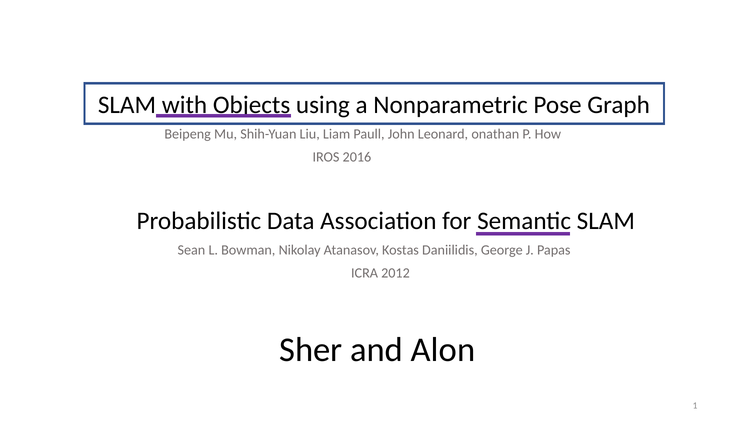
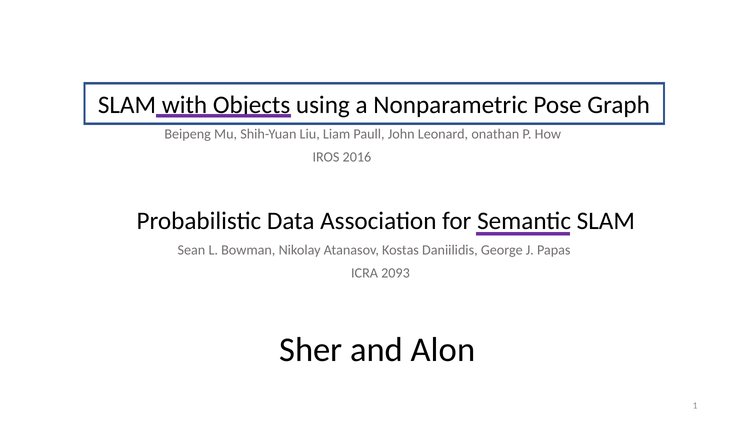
2012: 2012 -> 2093 (395, 273)
